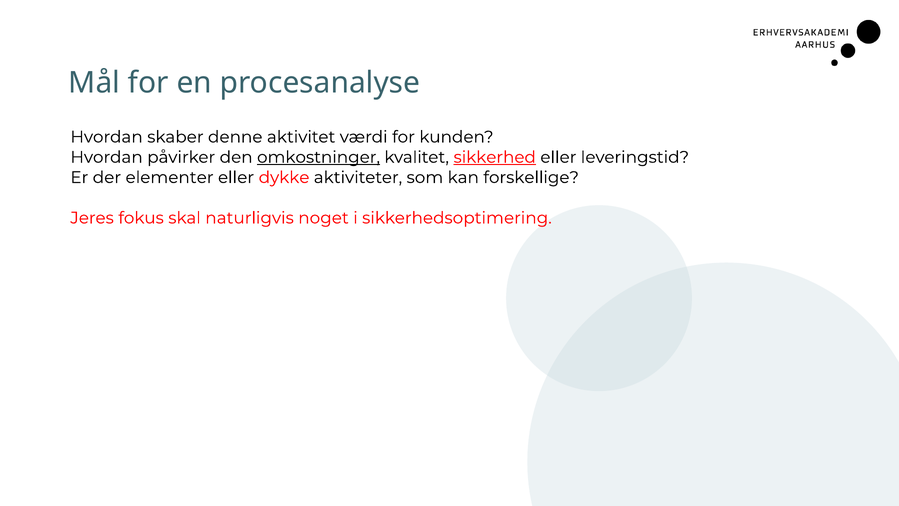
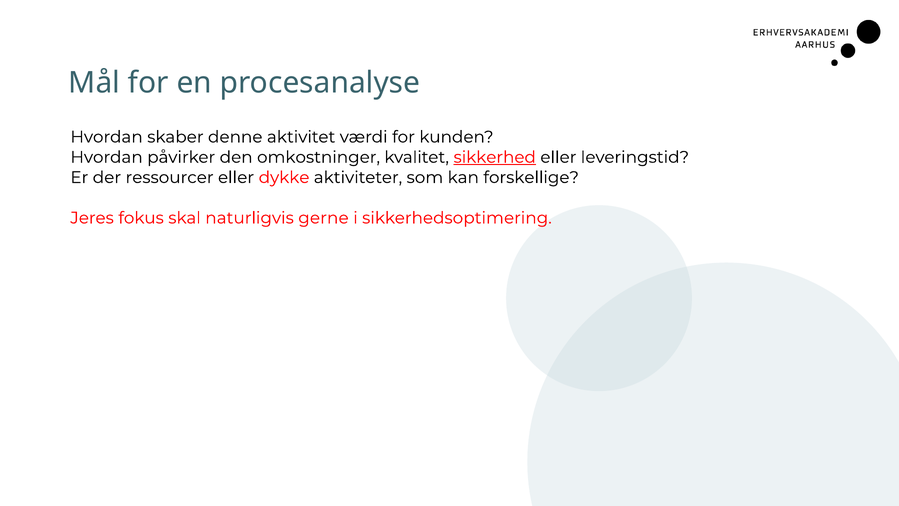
omkostninger underline: present -> none (319, 157)
elementer: elementer -> ressourcer (170, 177)
noget: noget -> gerne (323, 218)
